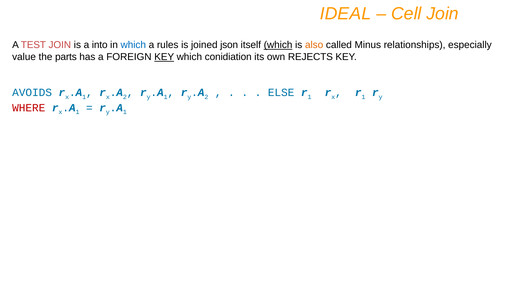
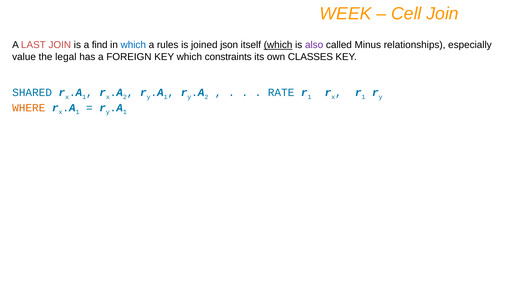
IDEAL: IDEAL -> WEEK (346, 14)
TEST: TEST -> LAST (33, 45)
into: into -> find (100, 45)
also colour: orange -> purple (314, 45)
parts: parts -> legal (66, 57)
KEY underline: present -> none (164, 57)
conidiation: conidiation -> constraints (228, 57)
REJECTS: REJECTS -> CLASSES (310, 57)
AVOIDS: AVOIDS -> SHARED (32, 93)
ELSE: ELSE -> RATE (281, 93)
WHERE colour: red -> orange (29, 108)
